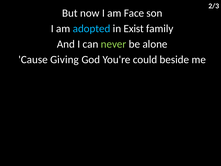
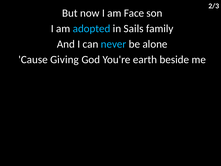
Exist: Exist -> Sails (134, 29)
never colour: light green -> light blue (114, 44)
could: could -> earth (145, 59)
